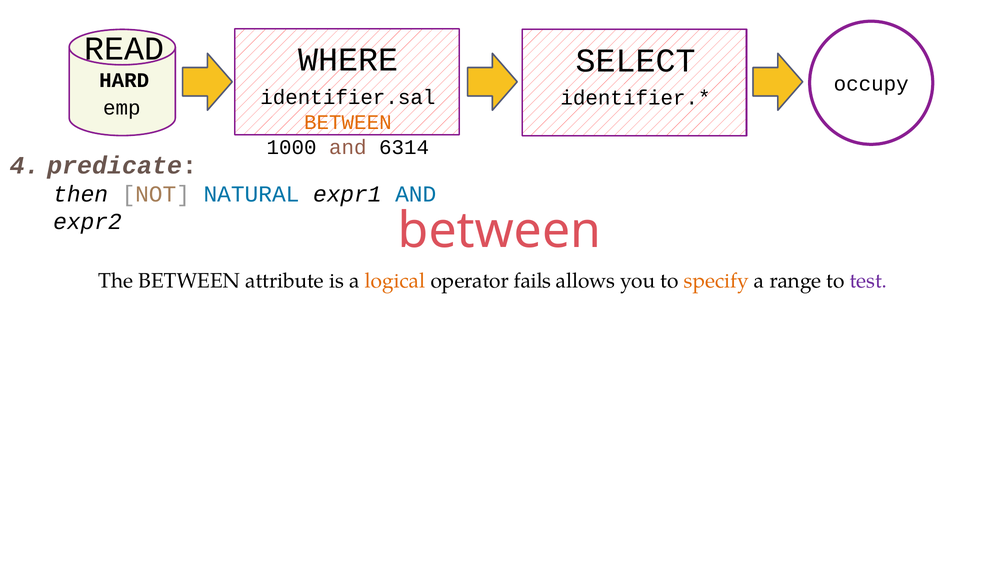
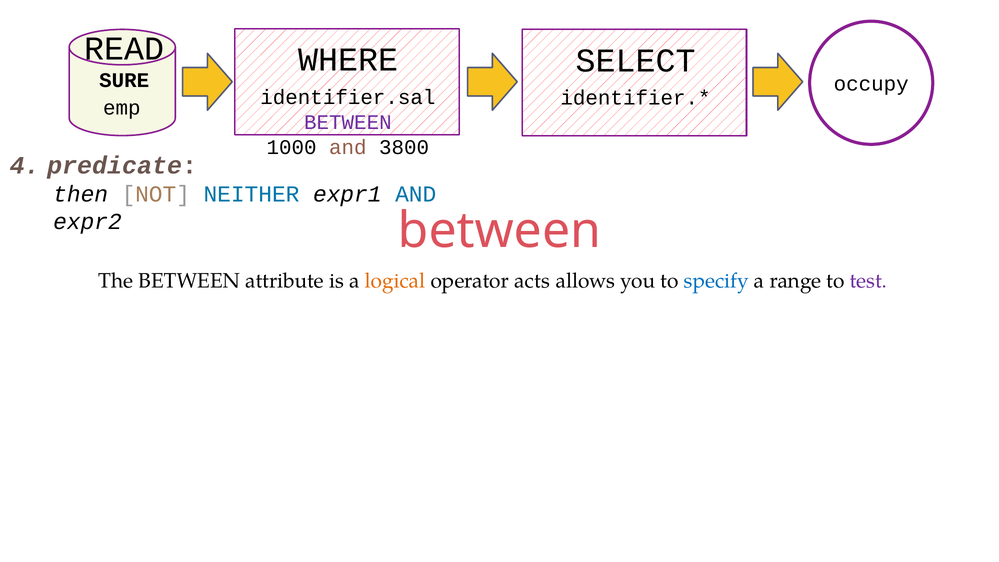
HARD: HARD -> SURE (124, 81)
BETWEEN colour: orange -> purple (348, 122)
6314: 6314 -> 3800 (404, 147)
NATURAL: NATURAL -> NEITHER (251, 194)
fails: fails -> acts (532, 281)
specify colour: orange -> blue (716, 281)
